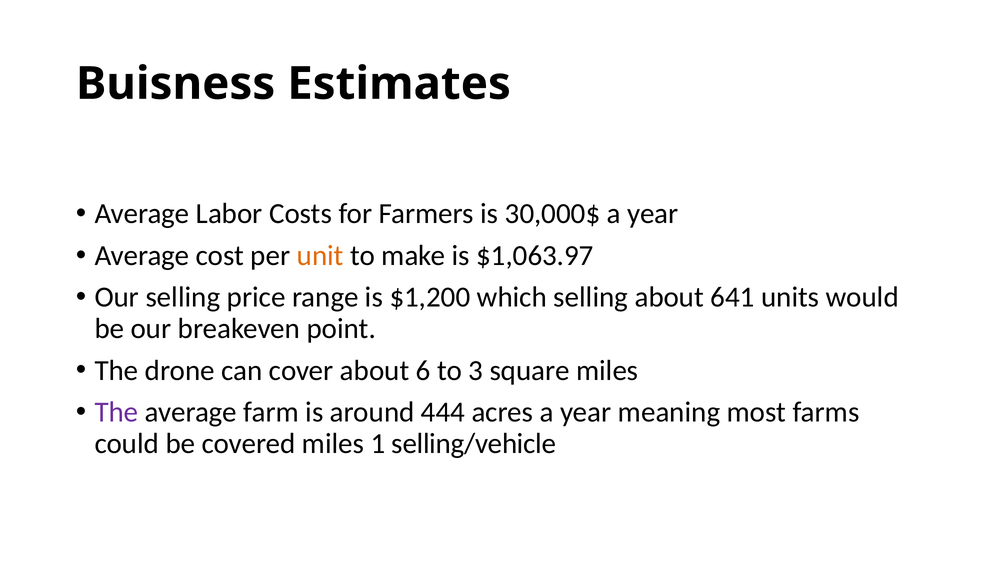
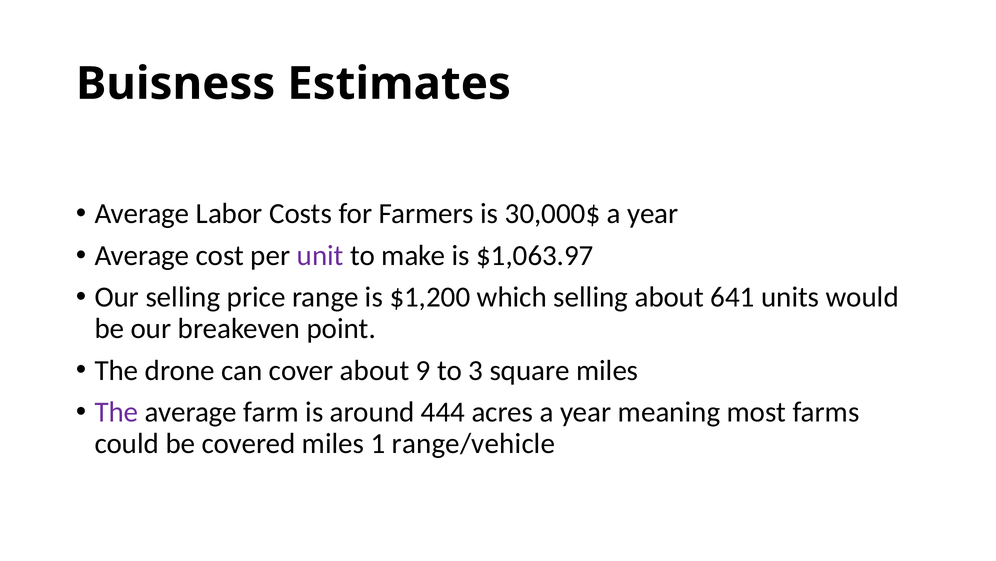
unit colour: orange -> purple (320, 255)
6: 6 -> 9 (423, 370)
selling/vehicle: selling/vehicle -> range/vehicle (474, 443)
